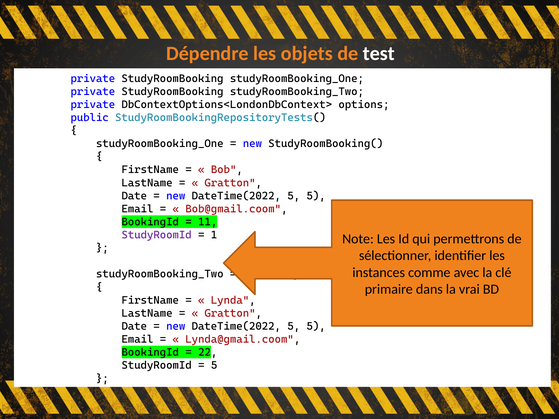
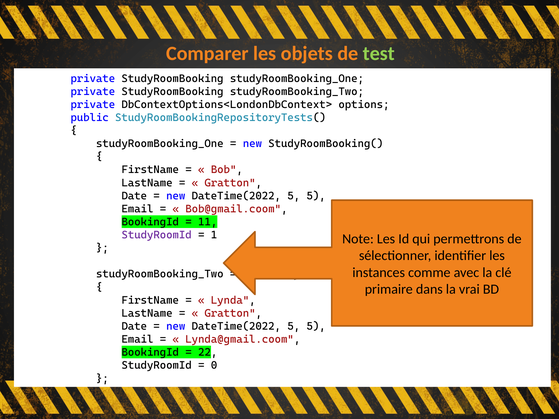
Dépendre: Dépendre -> Comparer (207, 54)
test colour: white -> light green (379, 54)
5: 5 -> 0 (214, 366)
